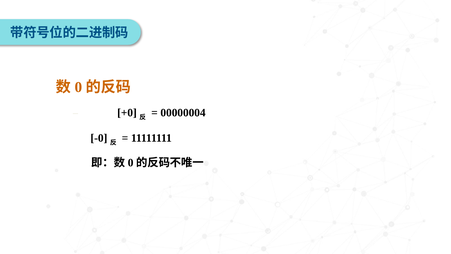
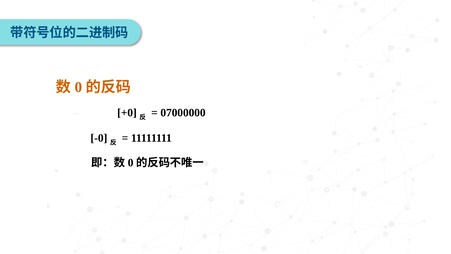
00000004: 00000004 -> 07000000 (183, 113)
